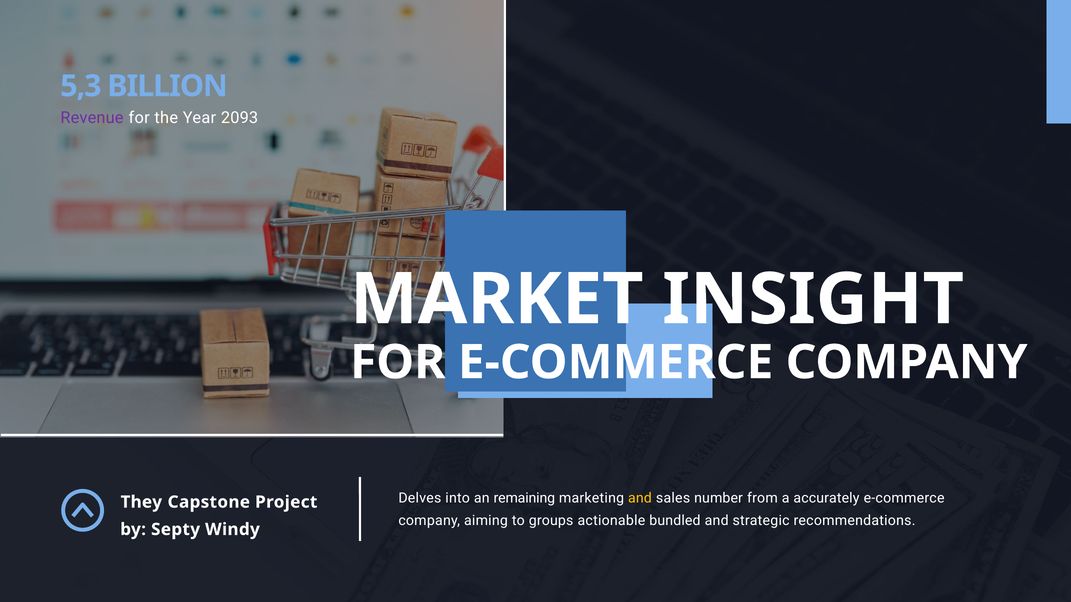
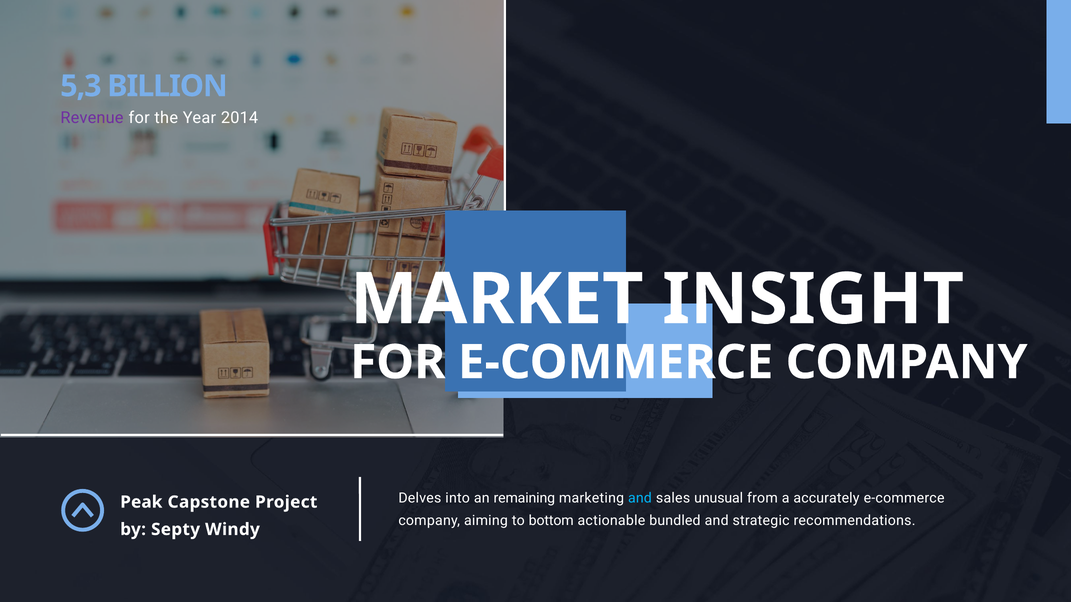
2093: 2093 -> 2014 (240, 118)
and colour: yellow -> light blue (640, 499)
number: number -> unusual (719, 499)
They: They -> Peak (141, 502)
groups: groups -> bottom (551, 521)
